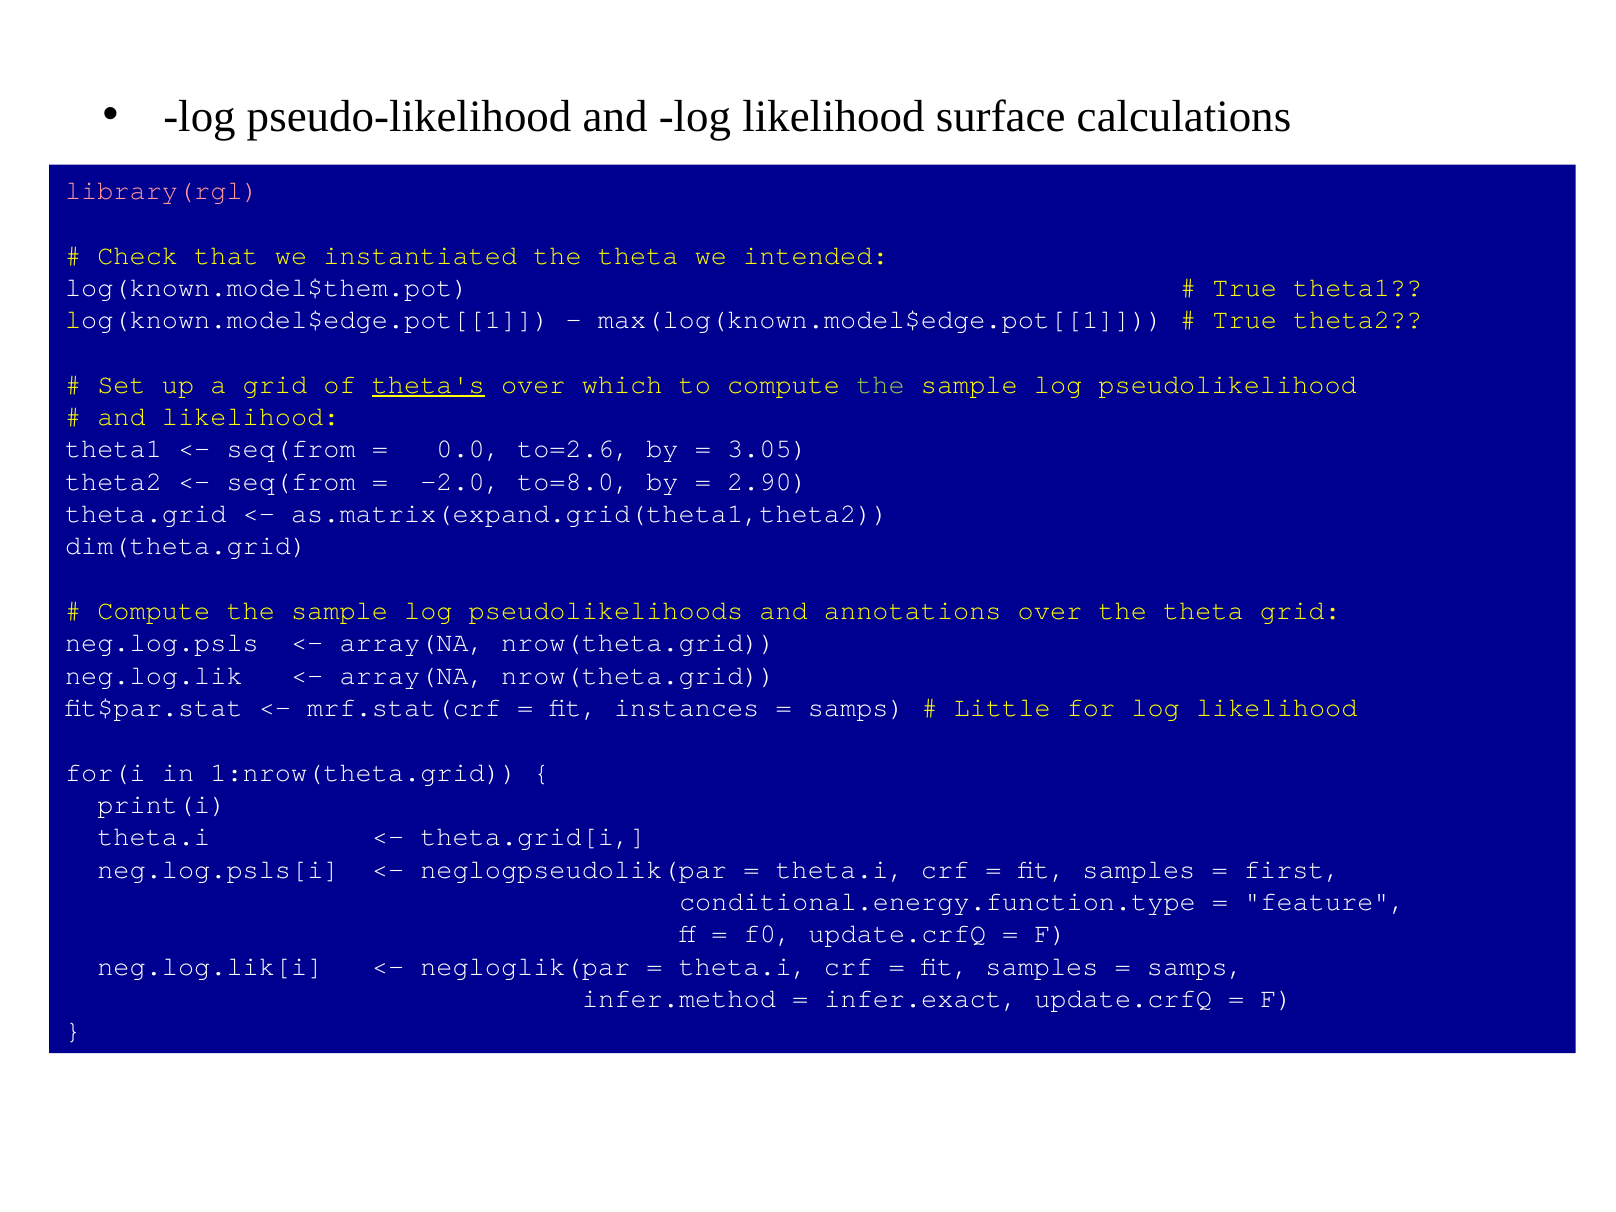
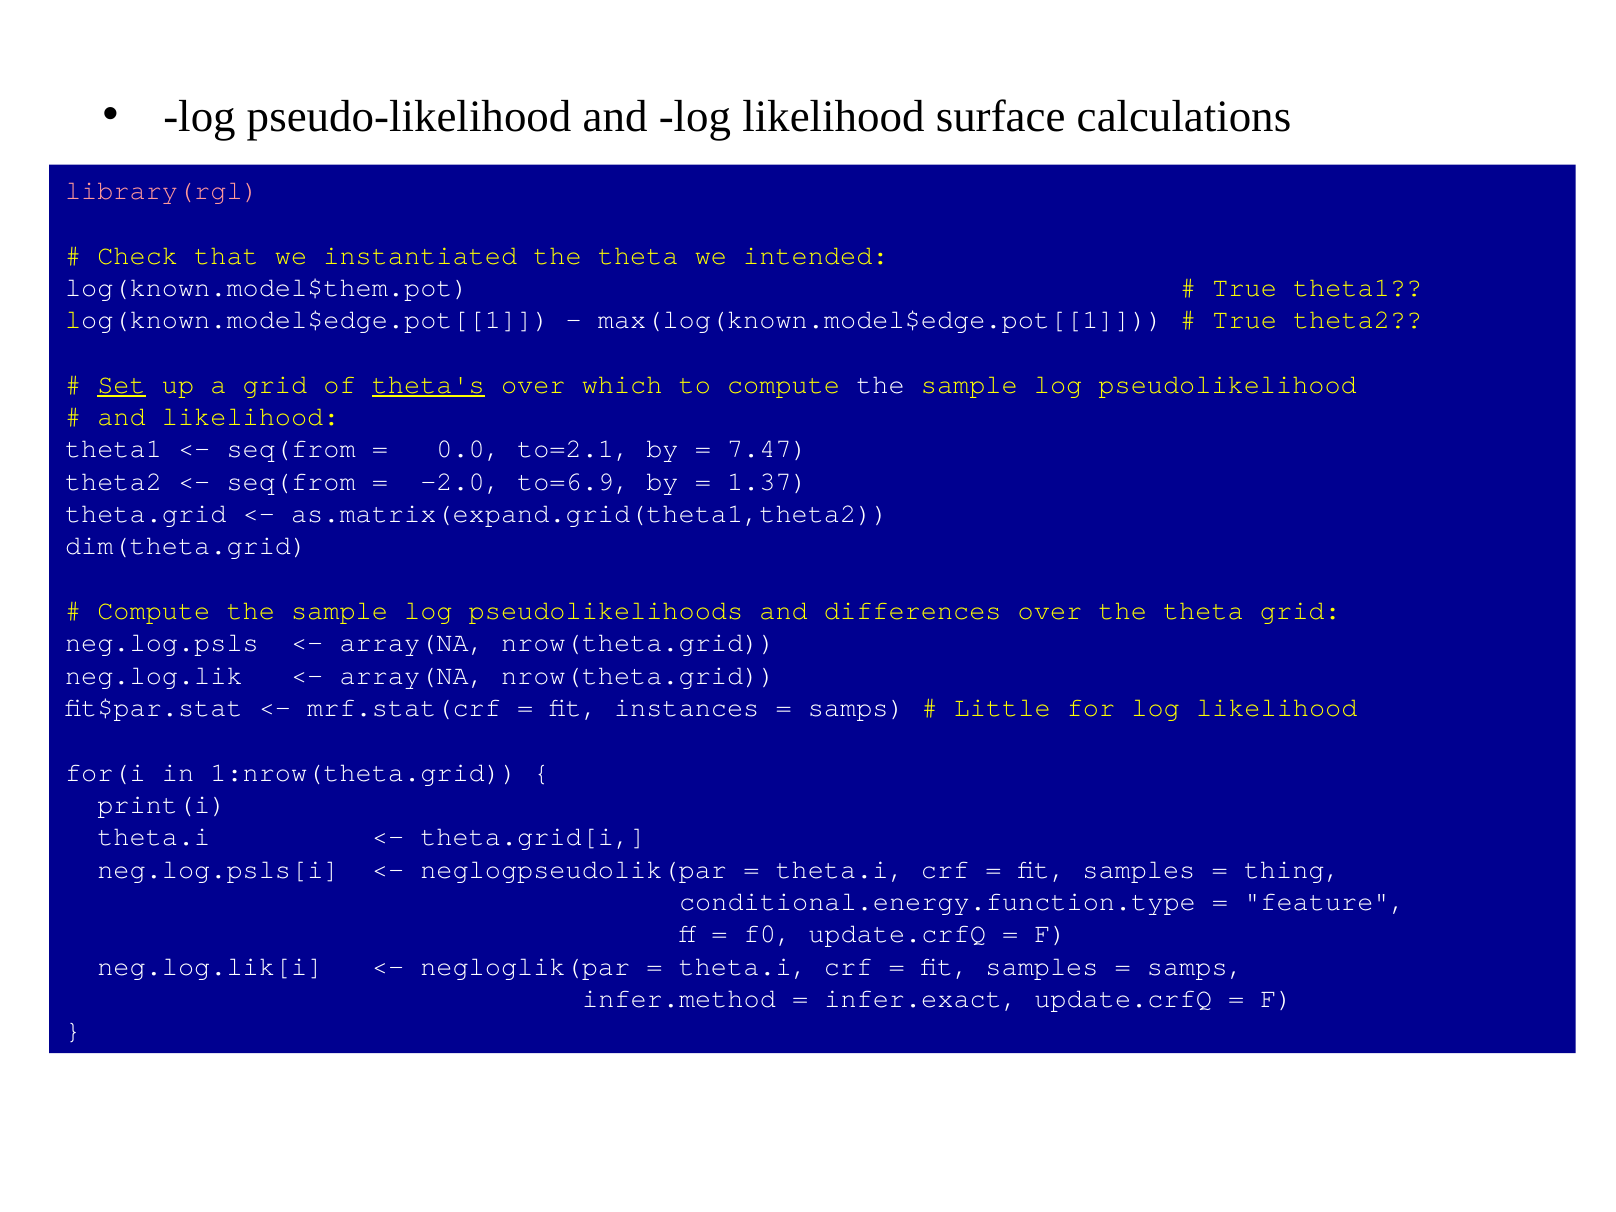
Set underline: none -> present (122, 384)
the colour: light green -> white (880, 384)
to=2.6: to=2.6 -> to=2.1 (574, 449)
3.05: 3.05 -> 7.47 (767, 449)
to=8.0: to=8.0 -> to=6.9 (574, 481)
2.90: 2.90 -> 1.37 (767, 481)
annotations: annotations -> differences (913, 611)
first: first -> thing (1292, 869)
